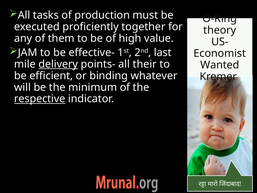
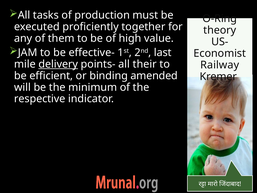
Wanted: Wanted -> Railway (220, 65)
whatever: whatever -> amended (154, 76)
respective underline: present -> none (40, 99)
